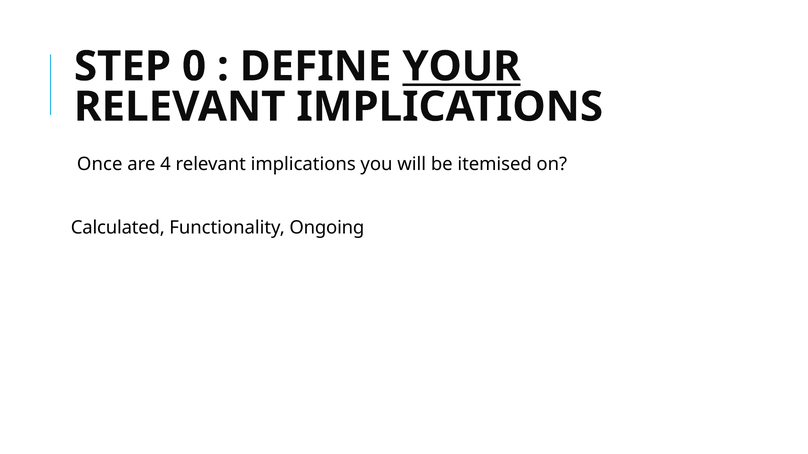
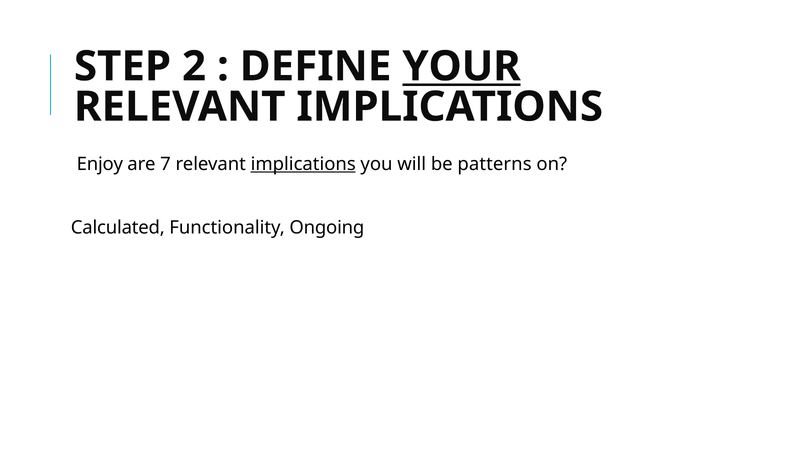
0: 0 -> 2 (194, 67)
Once: Once -> Enjoy (100, 164)
4: 4 -> 7 (165, 164)
implications underline: none -> present (303, 164)
itemised: itemised -> patterns (495, 164)
